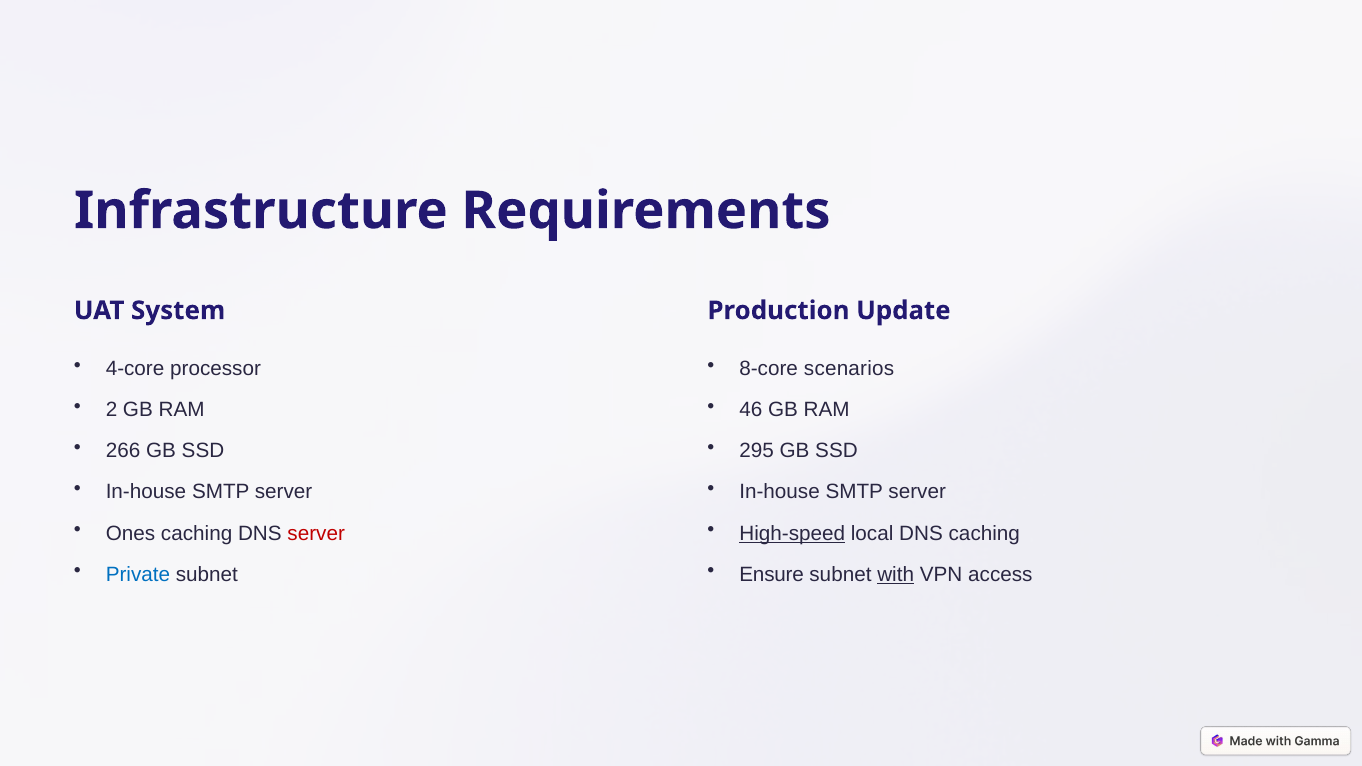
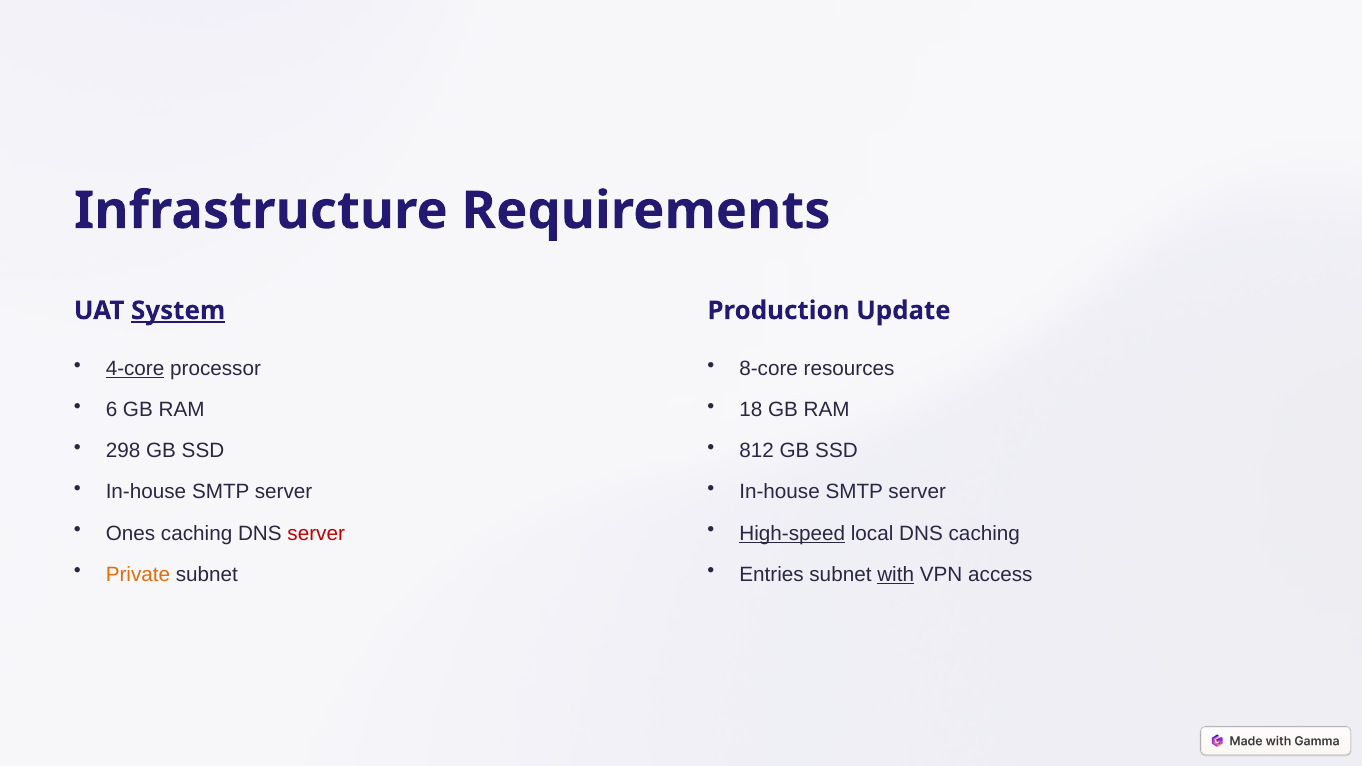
System underline: none -> present (178, 311)
4-core underline: none -> present (135, 369)
scenarios: scenarios -> resources (849, 369)
2: 2 -> 6 (112, 410)
46: 46 -> 18 (751, 410)
266: 266 -> 298 (123, 451)
295: 295 -> 812 (757, 451)
Private colour: blue -> orange (138, 575)
Ensure: Ensure -> Entries (772, 575)
